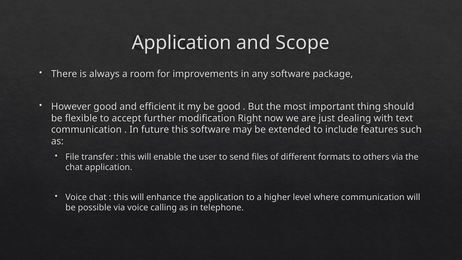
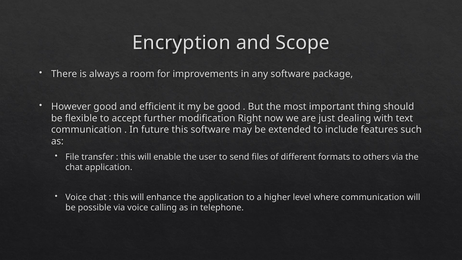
Application: Application -> Encryption (181, 43)
